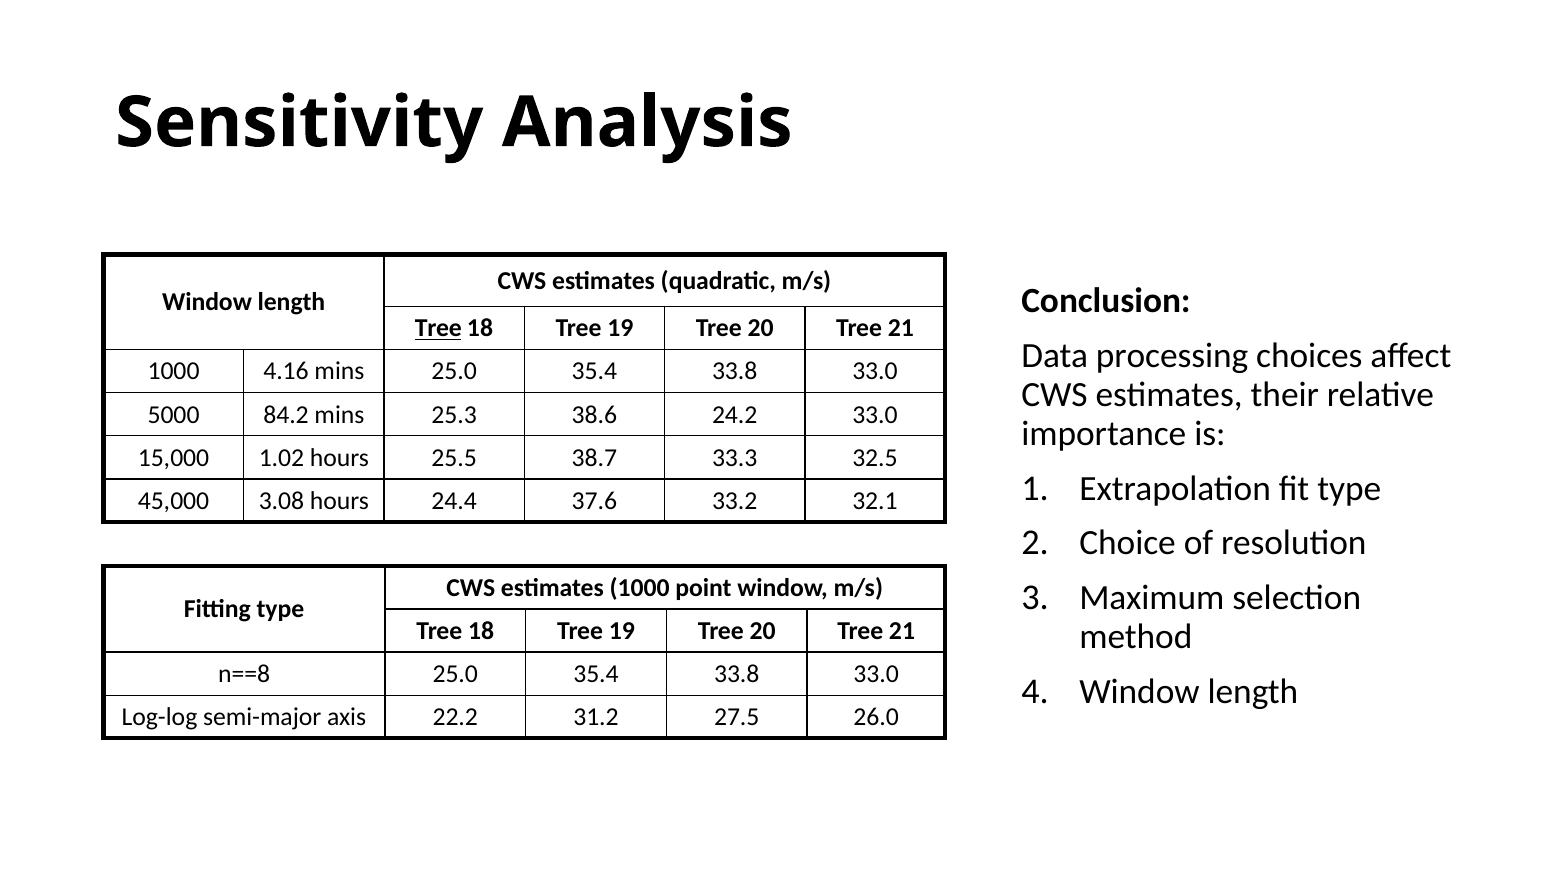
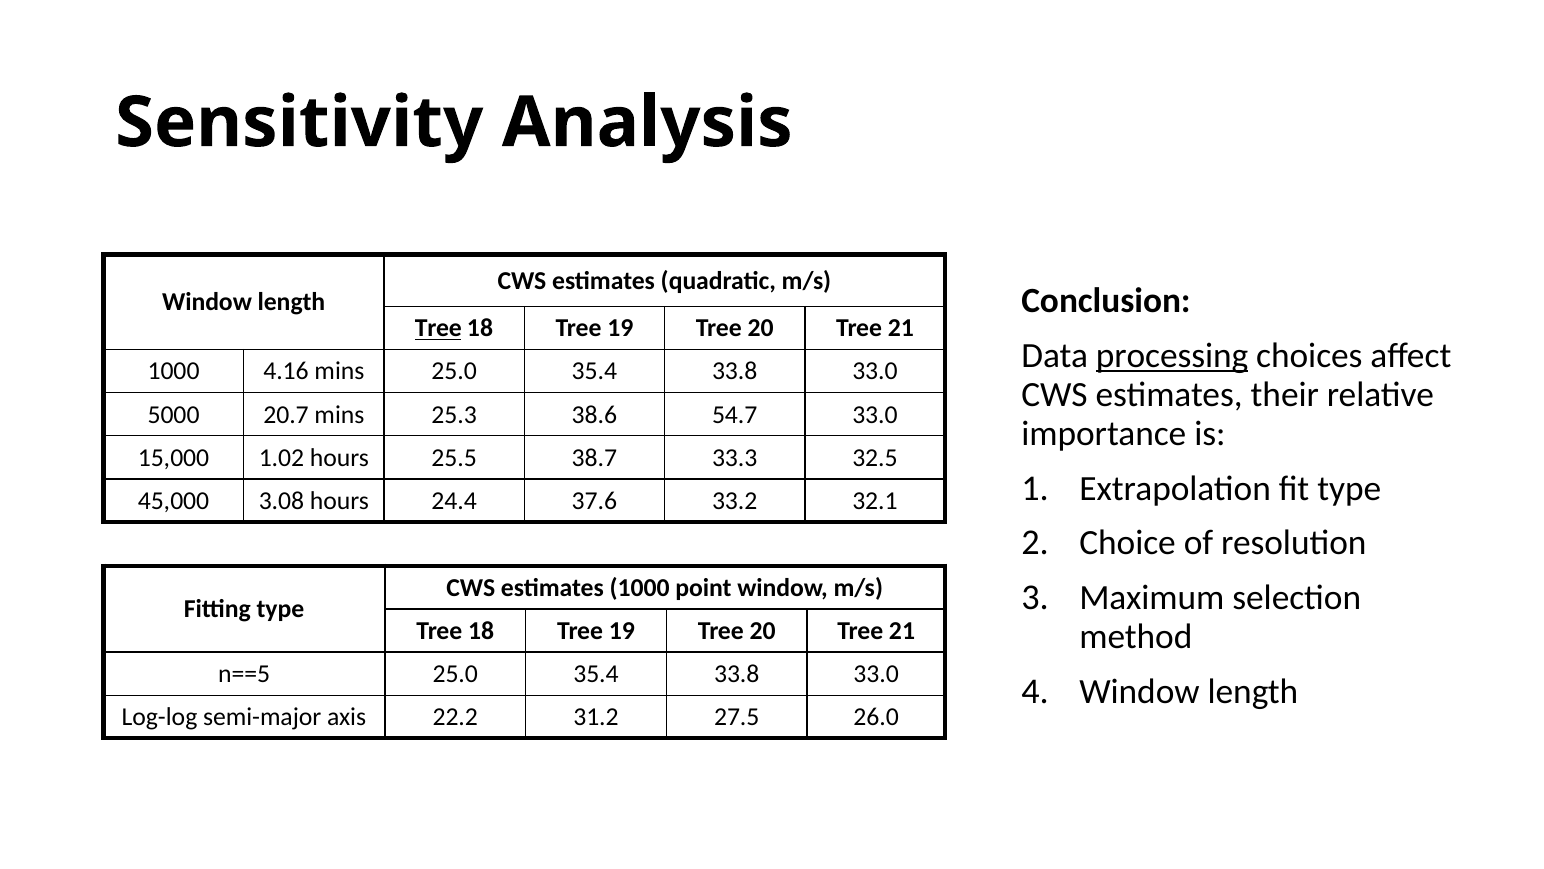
processing underline: none -> present (1172, 356)
84.2: 84.2 -> 20.7 (286, 414)
24.2: 24.2 -> 54.7 (735, 414)
n==8: n==8 -> n==5 (244, 674)
